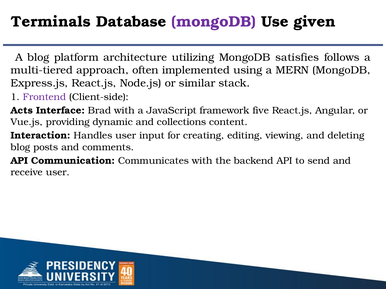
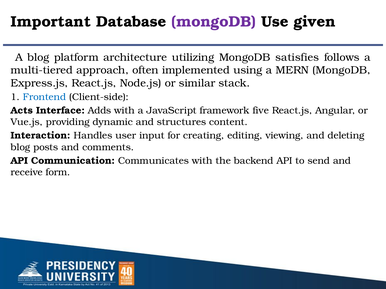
Terminals: Terminals -> Important (51, 22)
Frontend colour: purple -> blue (44, 97)
Brad: Brad -> Adds (100, 111)
collections: collections -> structures (182, 122)
receive user: user -> form (58, 172)
